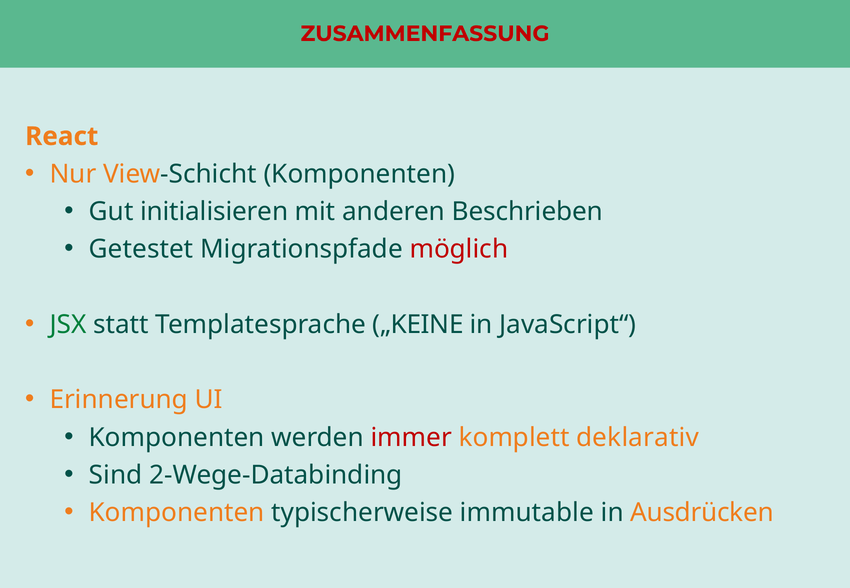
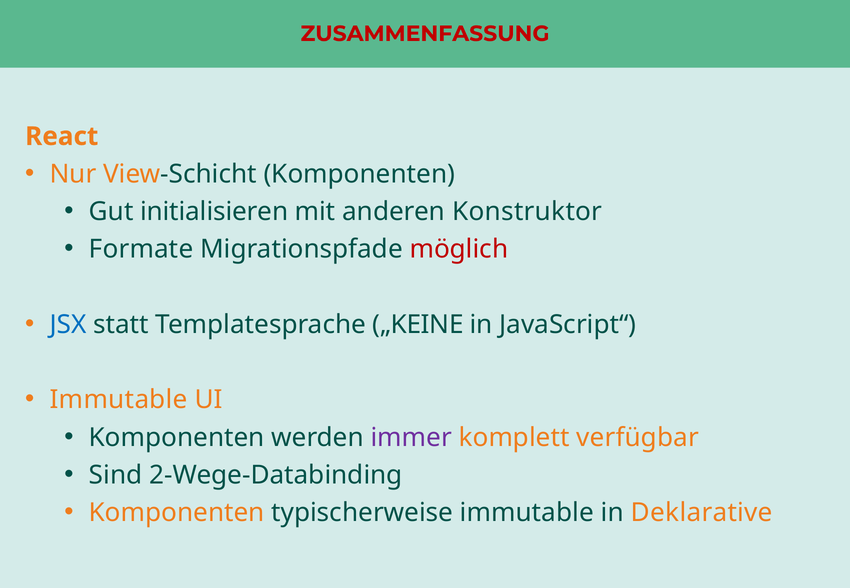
Beschrieben: Beschrieben -> Konstruktor (527, 212)
Getestet: Getestet -> Formate (141, 249)
JSX colour: green -> blue (68, 325)
Erinnerung: Erinnerung -> Immutable (119, 400)
immer colour: red -> purple (411, 438)
deklarativ: deklarativ -> verfügbar (638, 438)
Ausdrücken: Ausdrücken -> Deklarative (702, 513)
